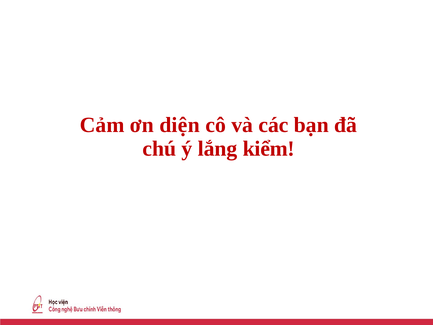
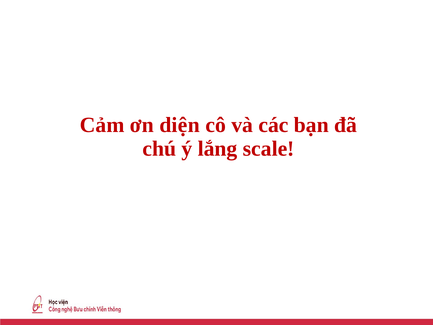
kiểm: kiểm -> scale (269, 148)
